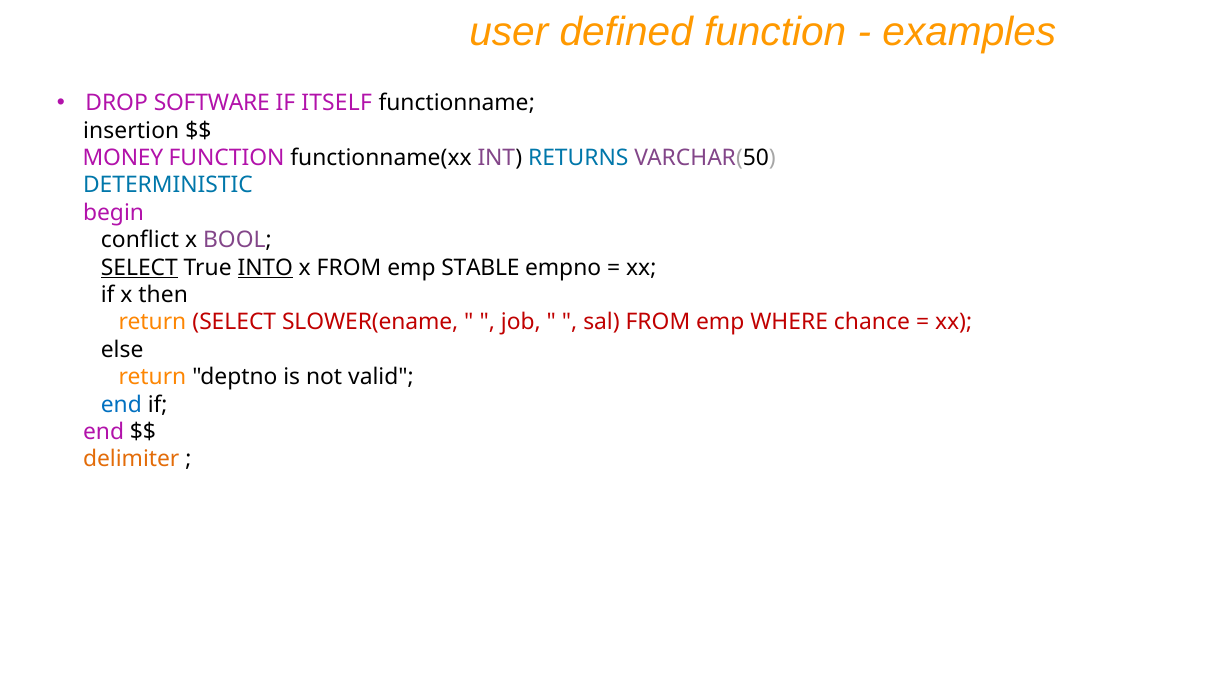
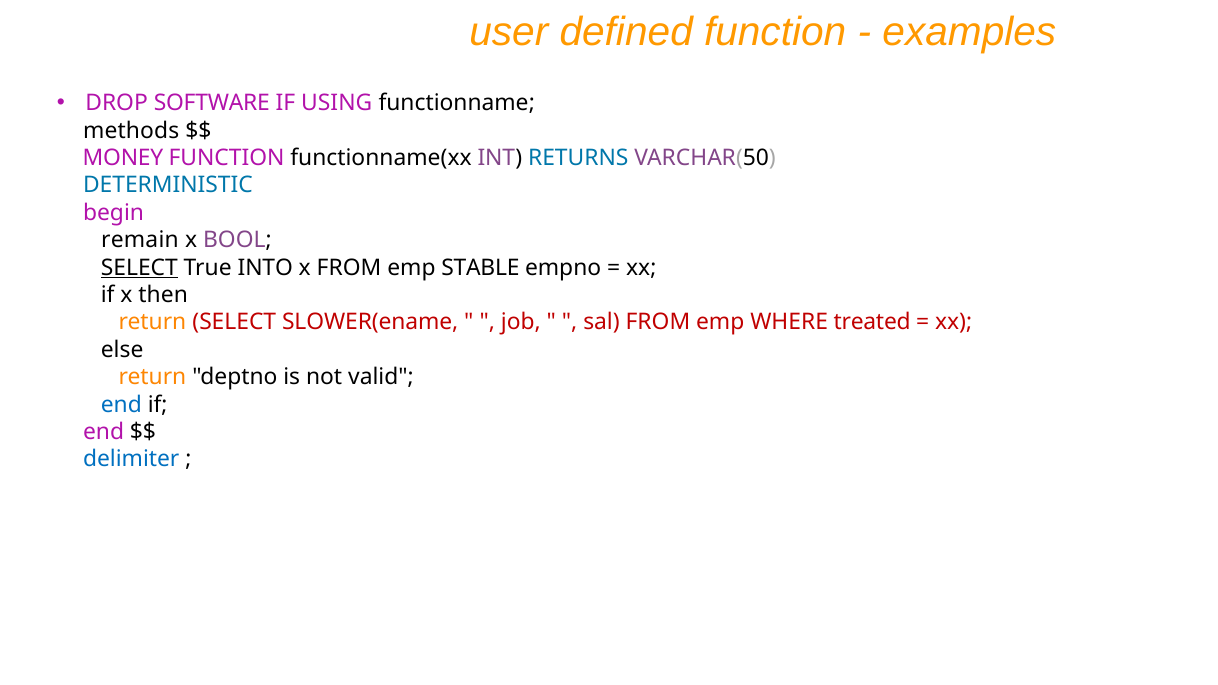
ITSELF: ITSELF -> USING (337, 103)
insertion: insertion -> methods (131, 131)
conflict: conflict -> remain (140, 240)
INTO underline: present -> none (265, 268)
chance: chance -> treated (872, 322)
delimiter colour: orange -> blue (131, 459)
